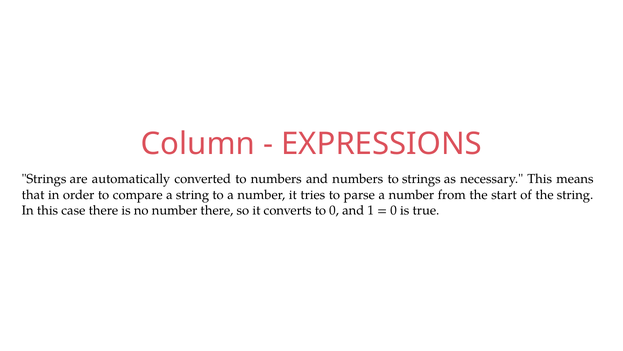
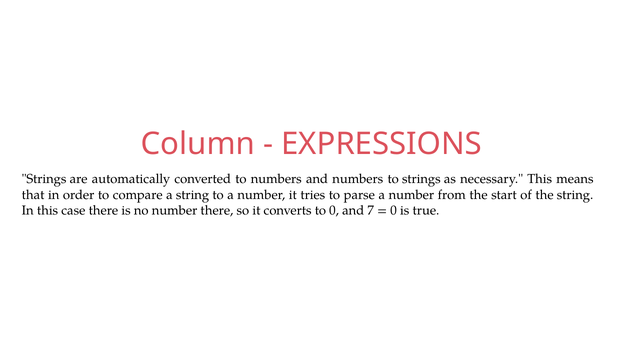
1: 1 -> 7 (371, 210)
